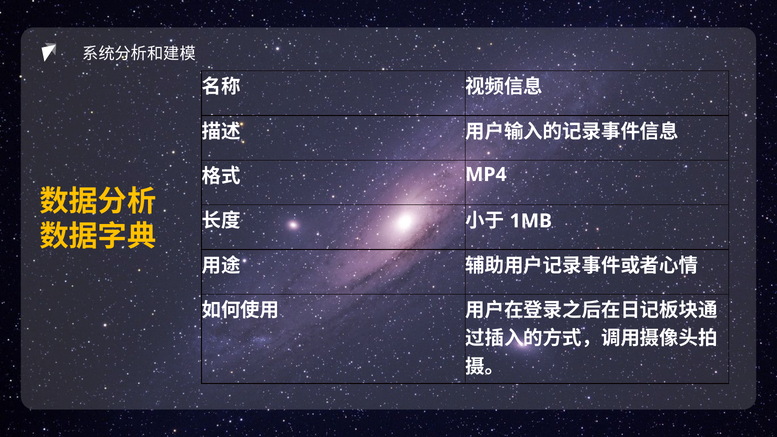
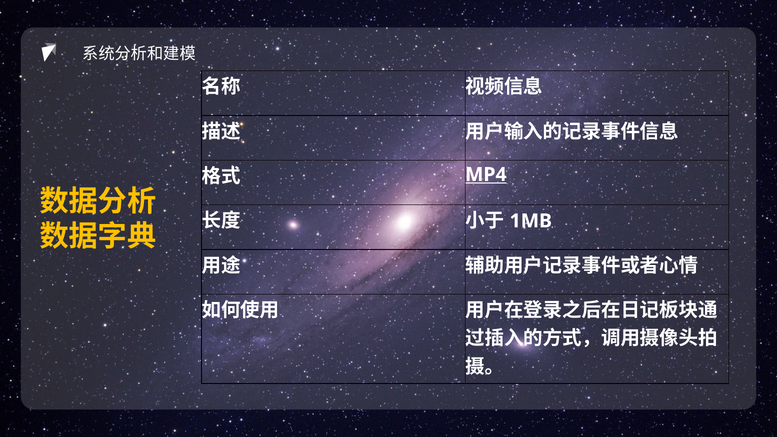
MP4 underline: none -> present (486, 175)
